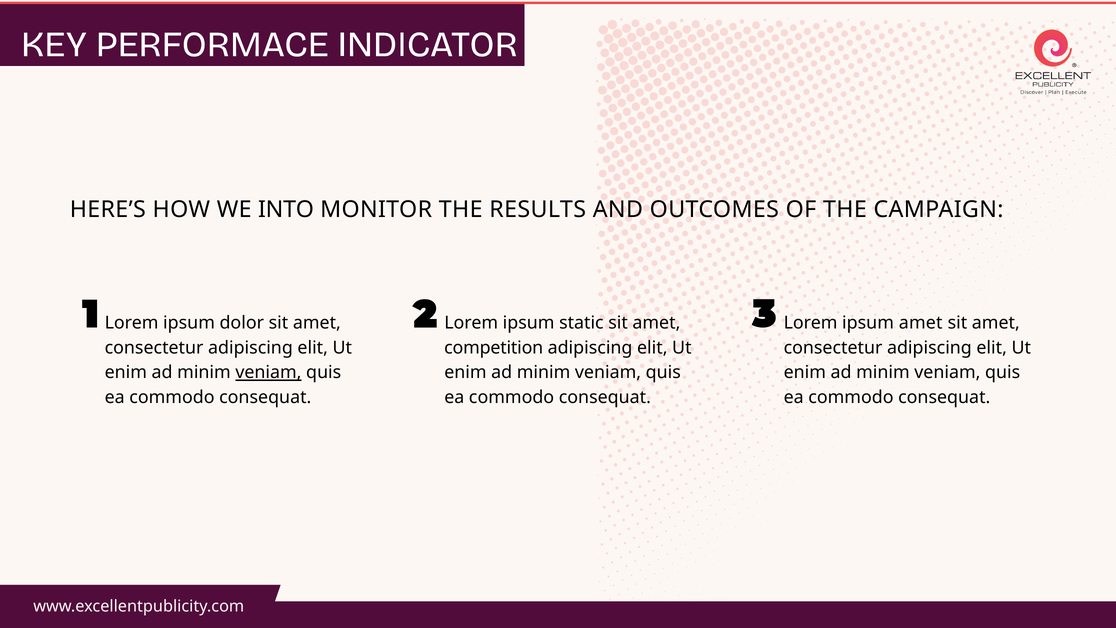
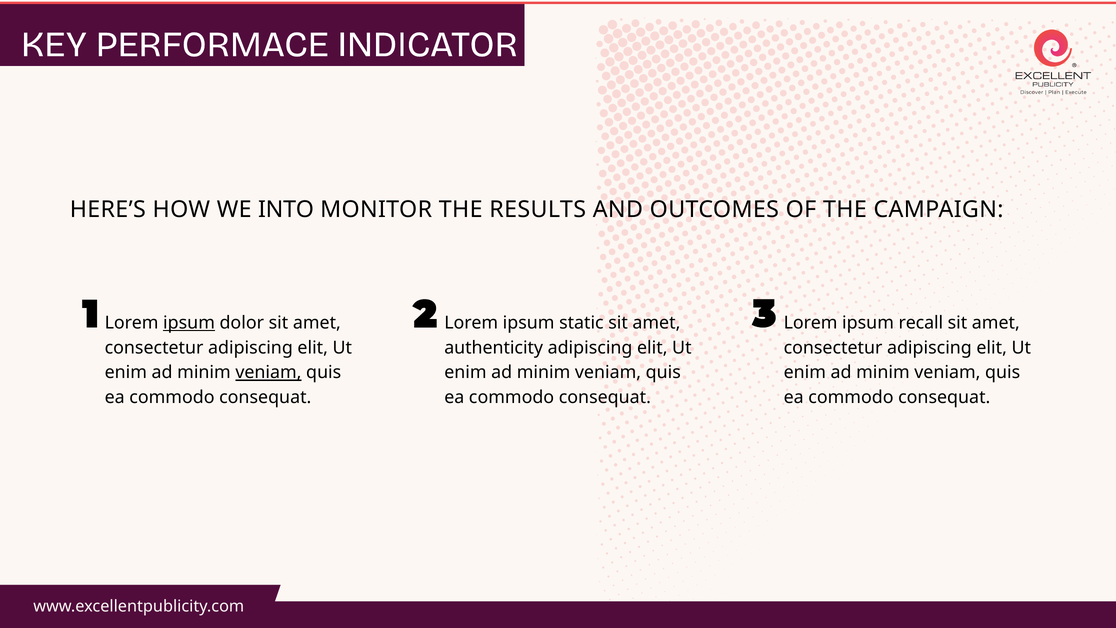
ipsum underline: none -> present (189, 323)
ipsum amet: amet -> recall (921, 323)
competition: competition -> authenticity (494, 348)
